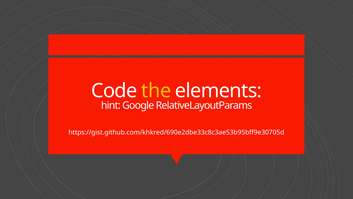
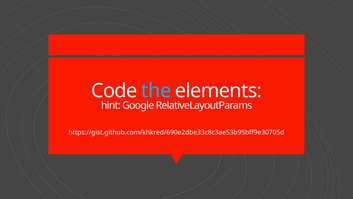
the colour: yellow -> light blue (156, 90)
